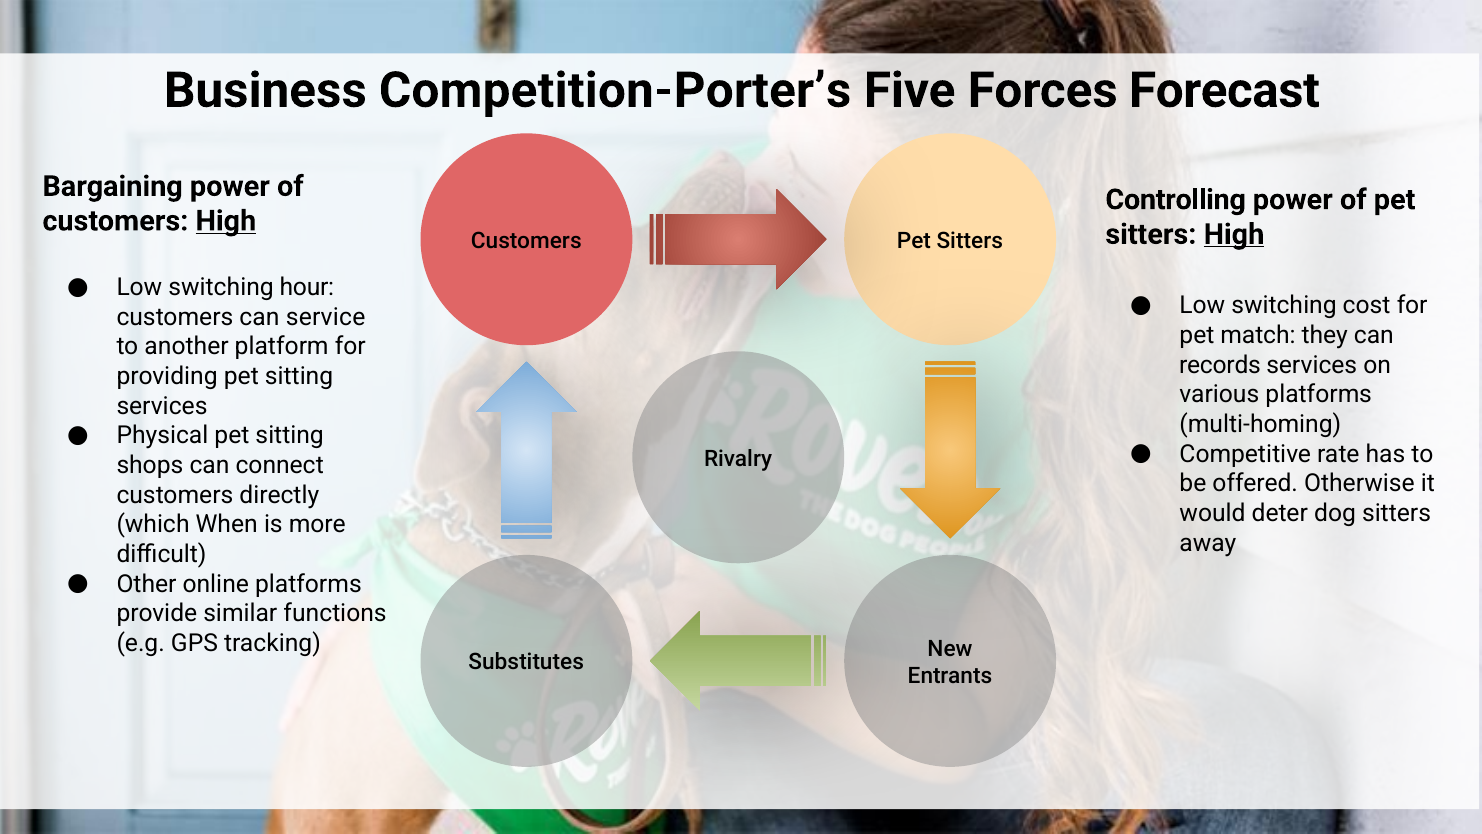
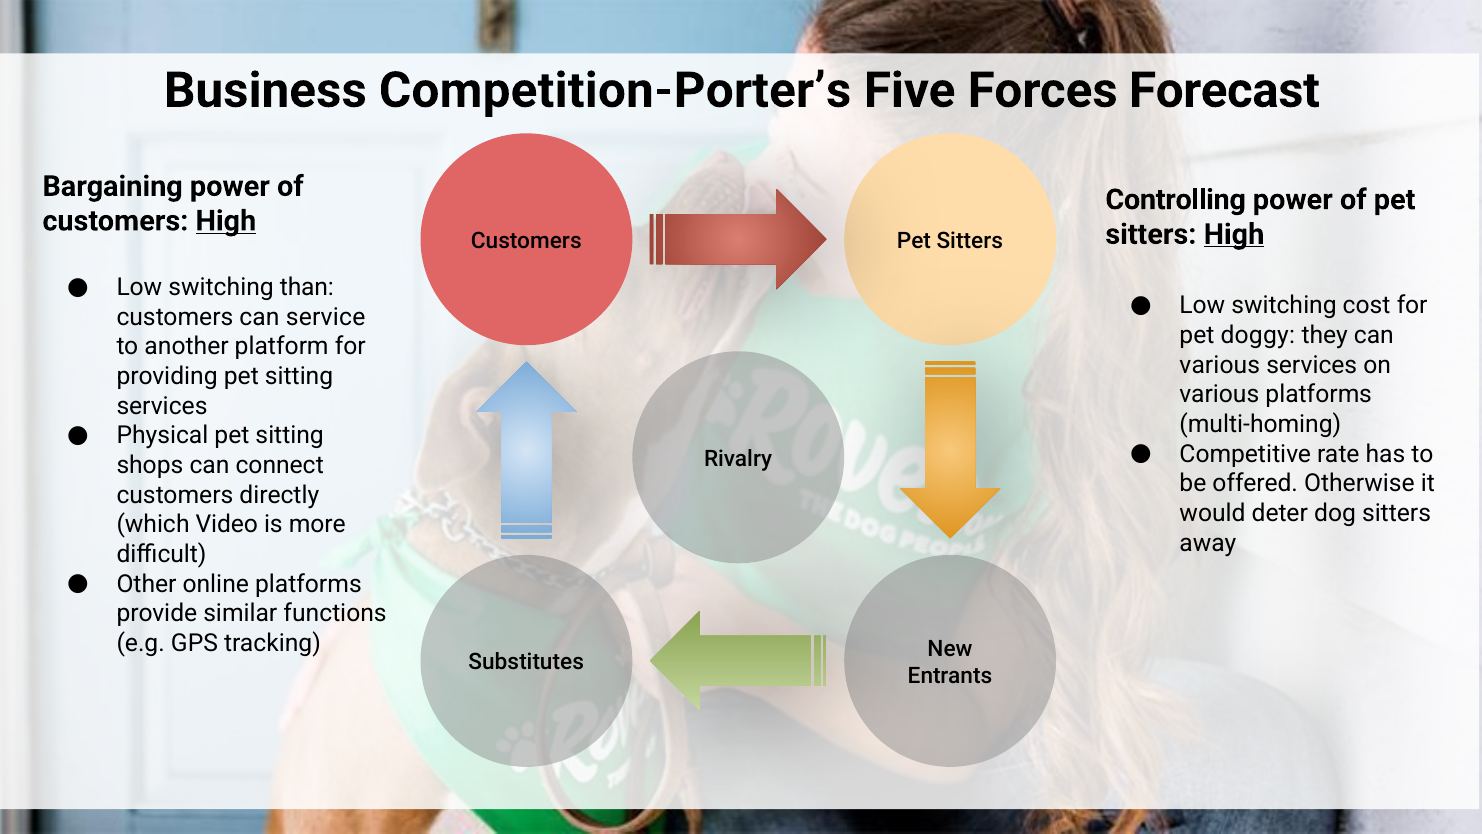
hour: hour -> than (307, 287)
match: match -> doggy (1258, 335)
records: records -> various (1220, 365)
When: When -> Video (227, 524)
